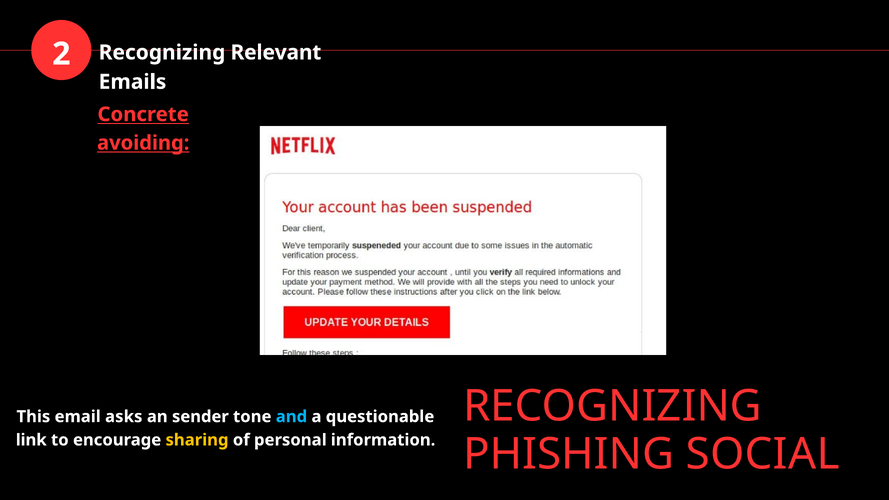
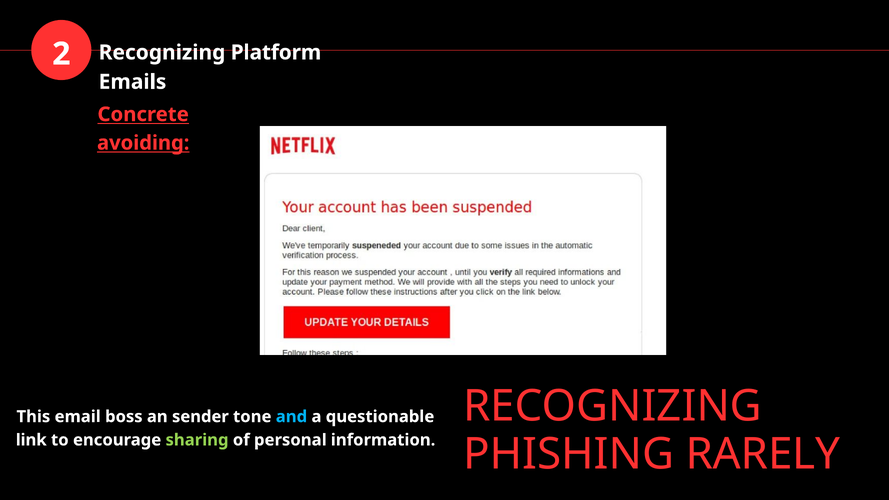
Relevant: Relevant -> Platform (276, 53)
asks: asks -> boss (124, 417)
sharing colour: yellow -> light green (197, 440)
SOCIAL: SOCIAL -> RARELY (763, 454)
